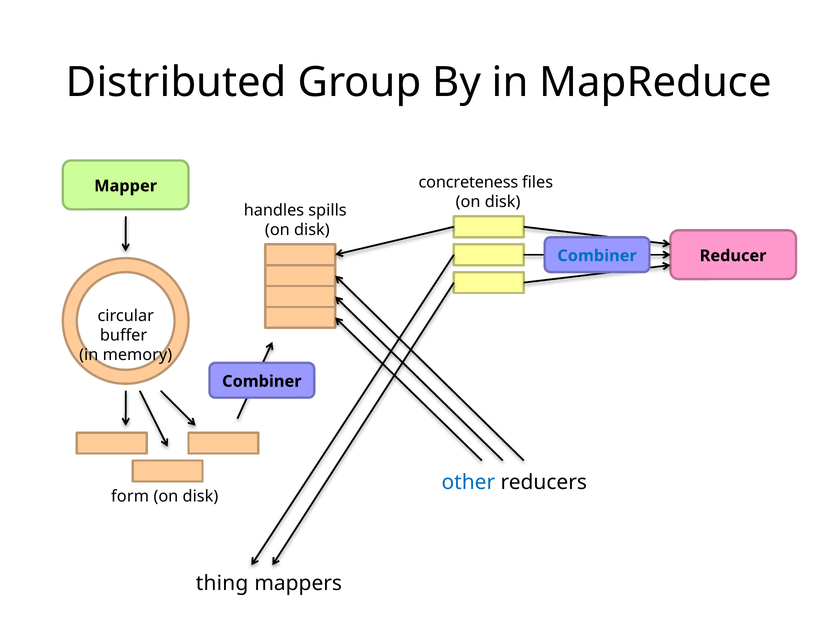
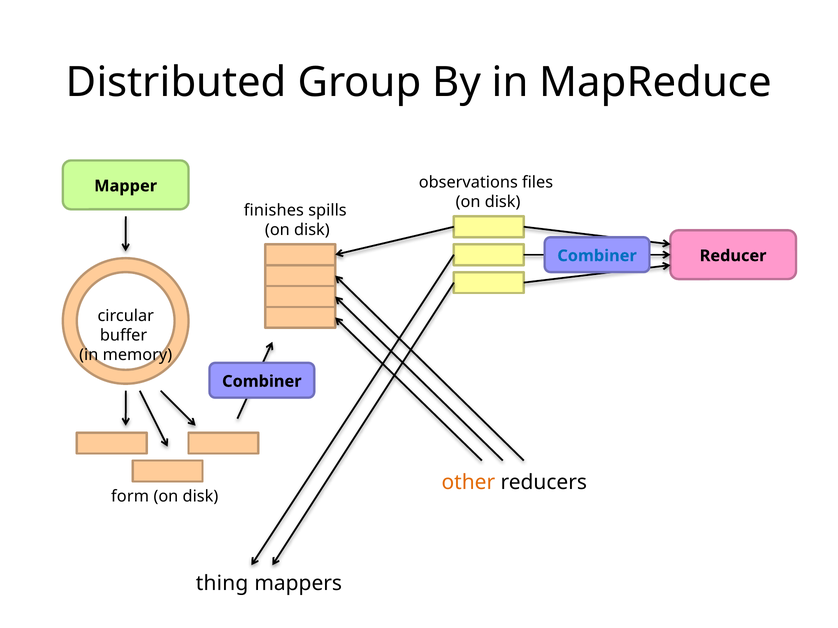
concreteness: concreteness -> observations (468, 183)
handles: handles -> finishes (274, 211)
other colour: blue -> orange (468, 483)
